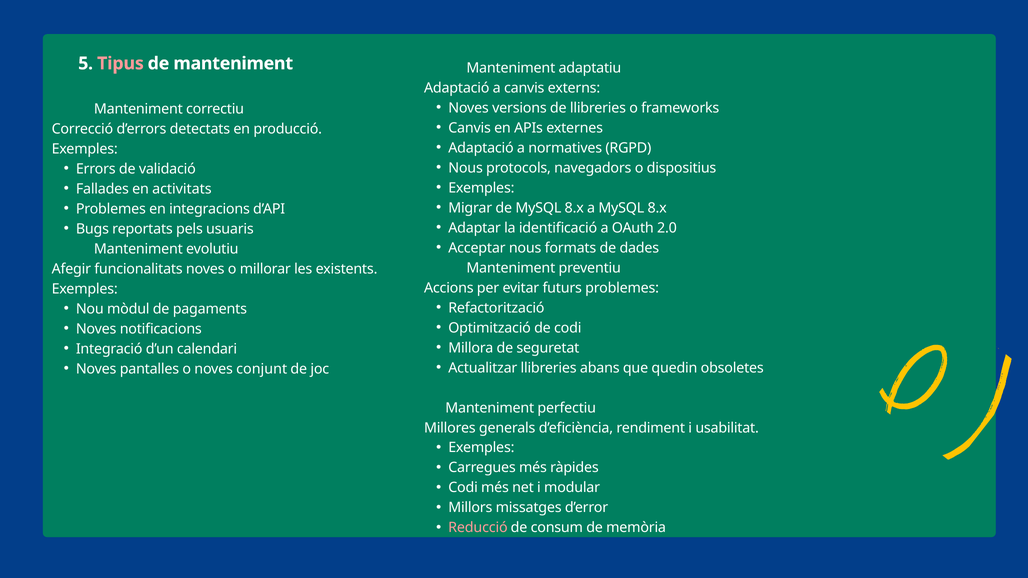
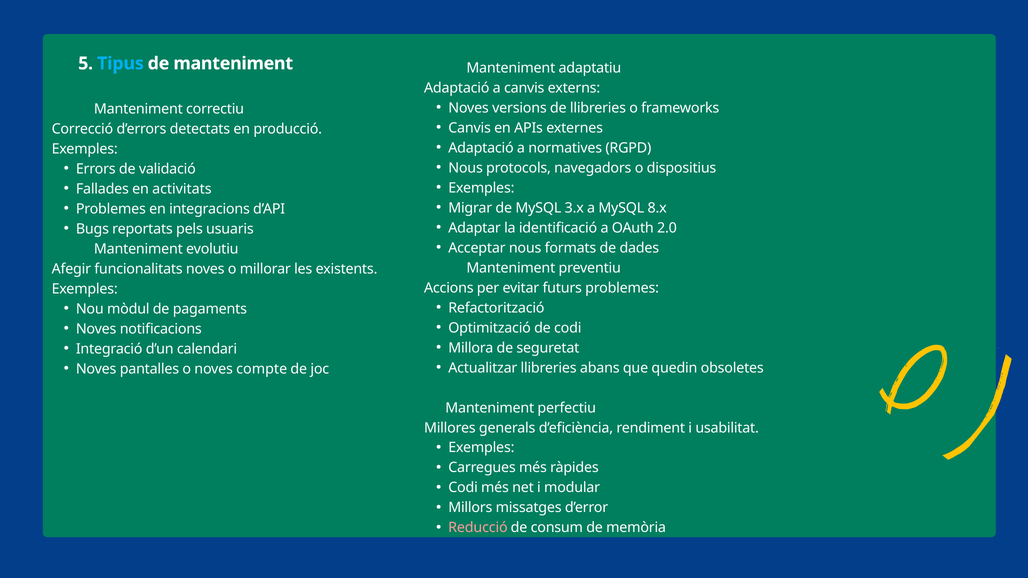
Tipus colour: pink -> light blue (120, 63)
de MySQL 8.x: 8.x -> 3.x (574, 208)
conjunt: conjunt -> compte (262, 369)
